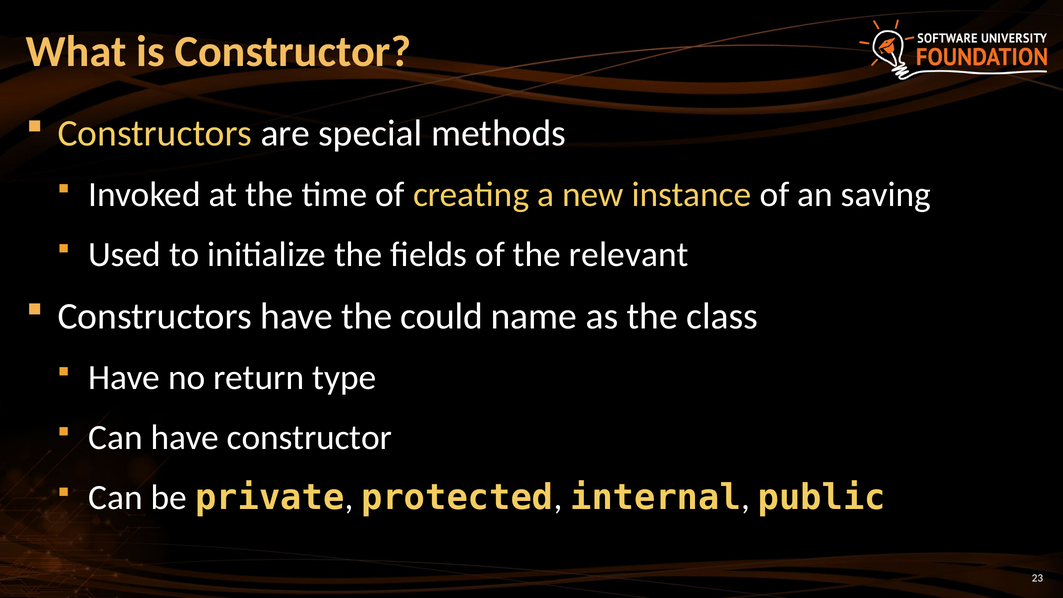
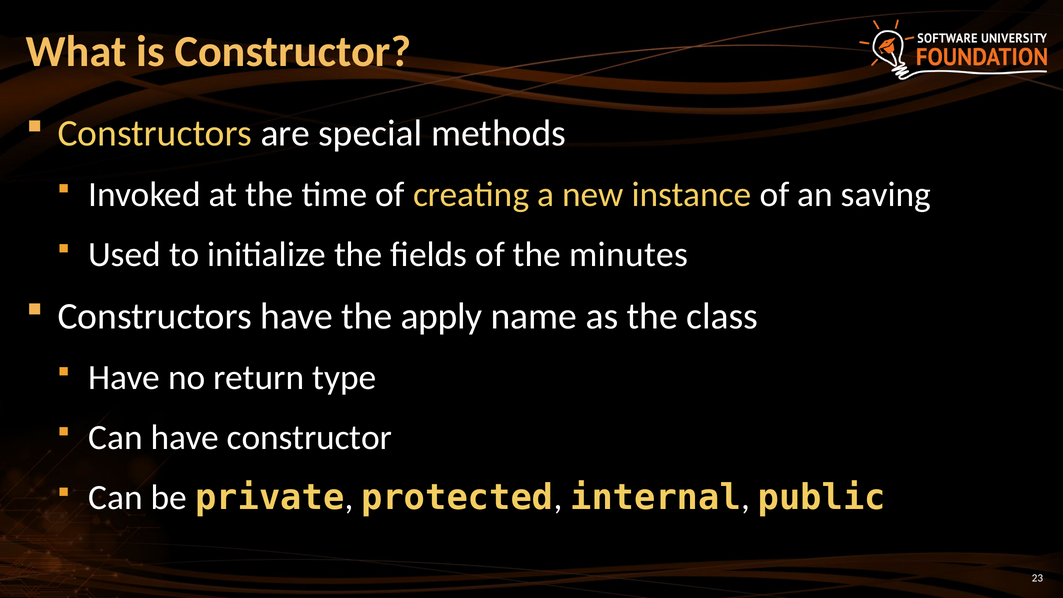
relevant: relevant -> minutes (629, 255)
could: could -> apply (442, 316)
